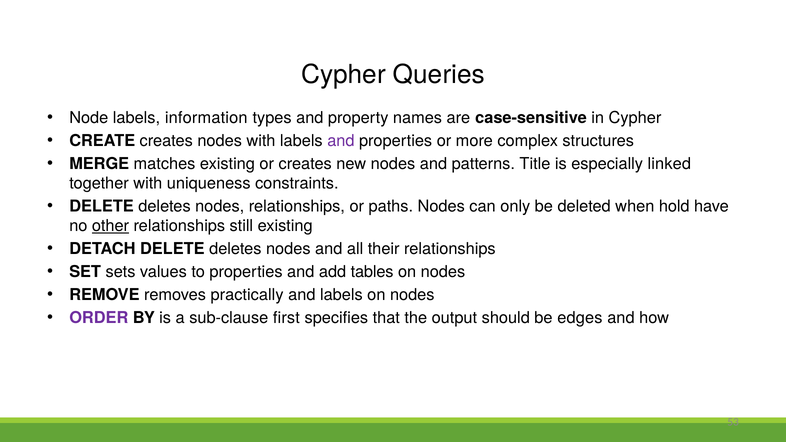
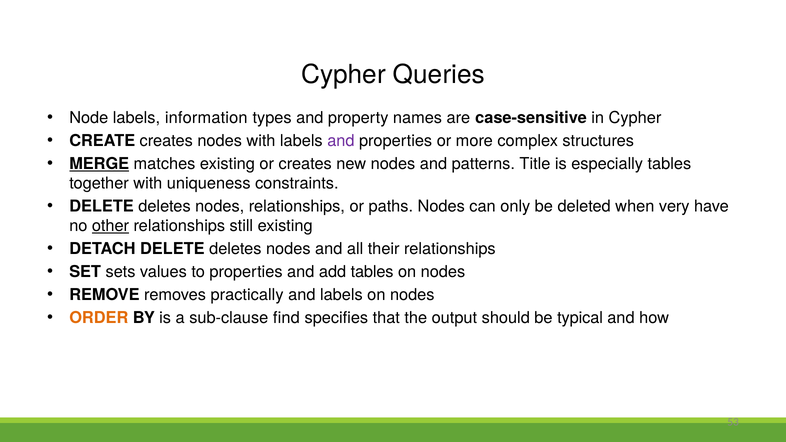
MERGE underline: none -> present (99, 164)
especially linked: linked -> tables (669, 164)
hold: hold -> very (674, 207)
ORDER colour: purple -> orange (99, 318)
first: first -> find (286, 318)
edges: edges -> typical (580, 318)
